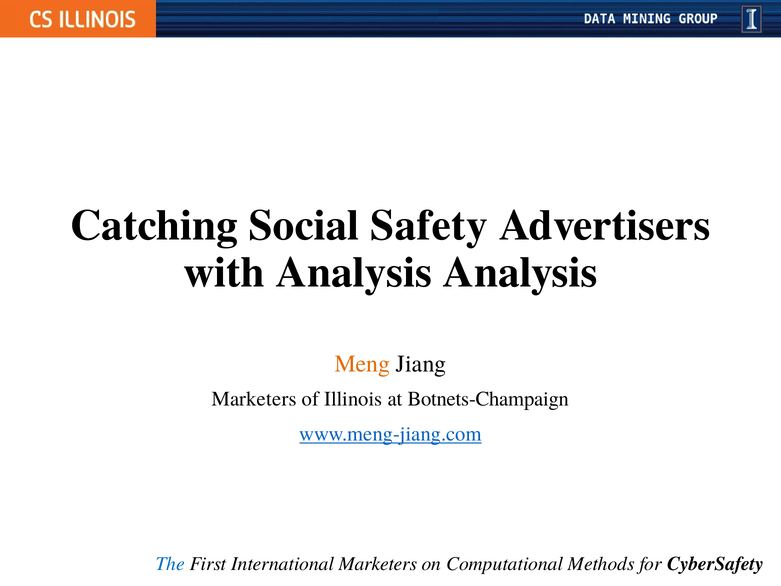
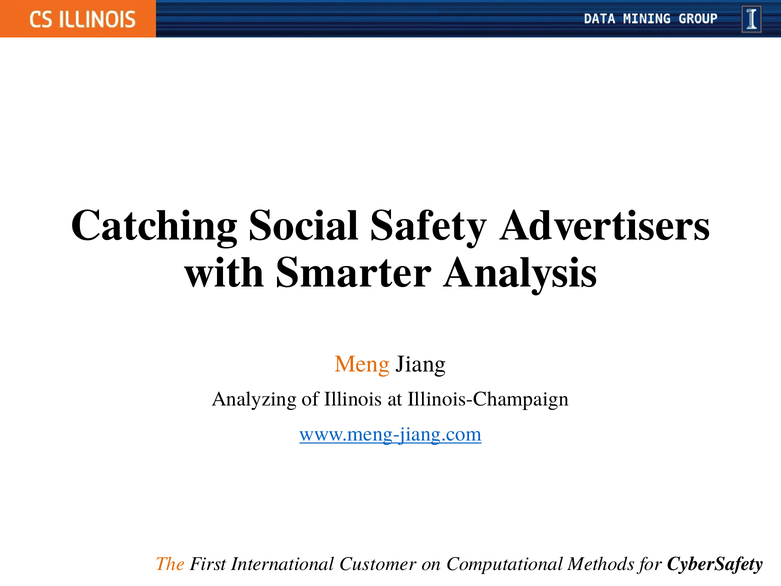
with Analysis: Analysis -> Smarter (354, 272)
Marketers: Marketers -> Analyzing (254, 399)
Botnets-Champaign: Botnets-Champaign -> Illinois-Champaign (488, 399)
The colour: blue -> orange (170, 564)
International Marketers: Marketers -> Customer (378, 564)
